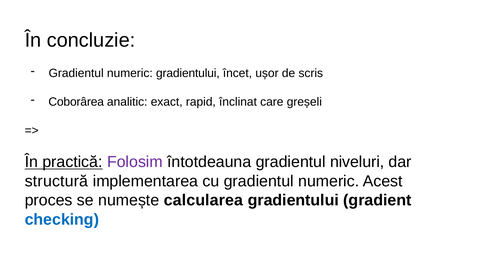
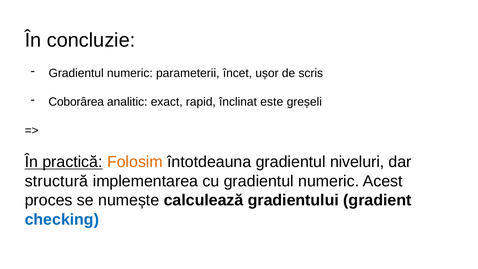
numeric gradientului: gradientului -> parameterii (188, 73)
care: care -> este (272, 102)
Folosim colour: purple -> orange (135, 162)
calcularea: calcularea -> calculează (204, 200)
